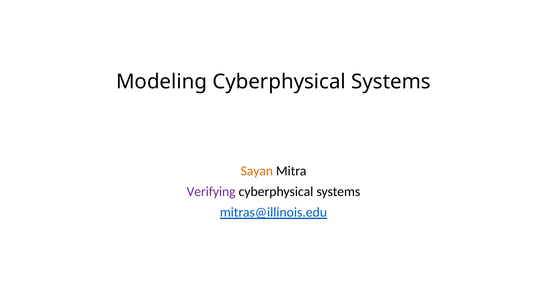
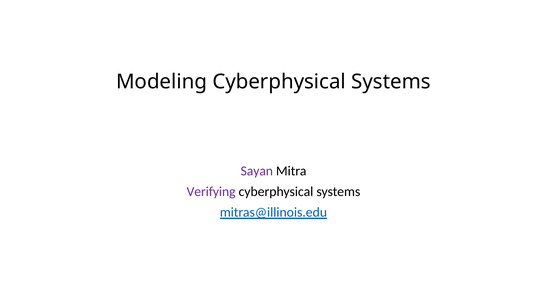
Sayan colour: orange -> purple (257, 171)
